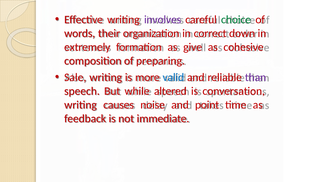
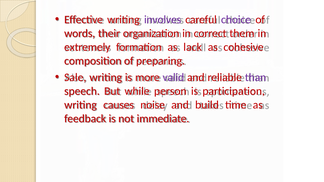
choice colour: green -> purple (236, 20)
down: down -> them (242, 33)
give: give -> lack (193, 47)
valid colour: blue -> purple (173, 77)
altered: altered -> person (170, 91)
conversation: conversation -> participation (234, 91)
point: point -> build (207, 105)
